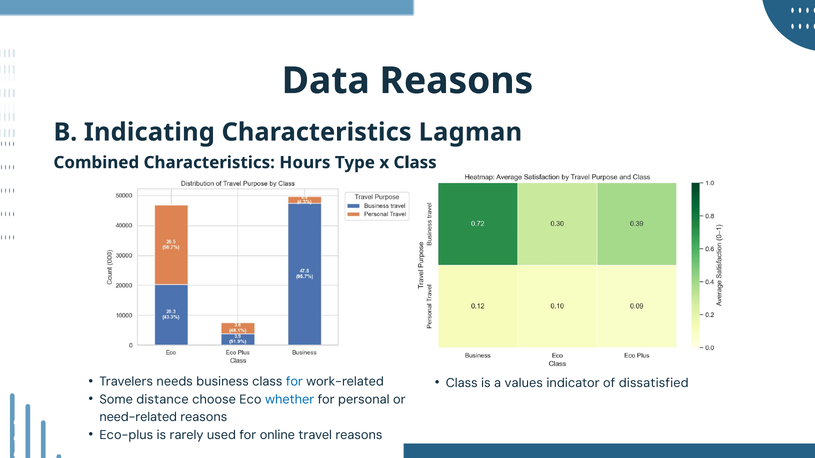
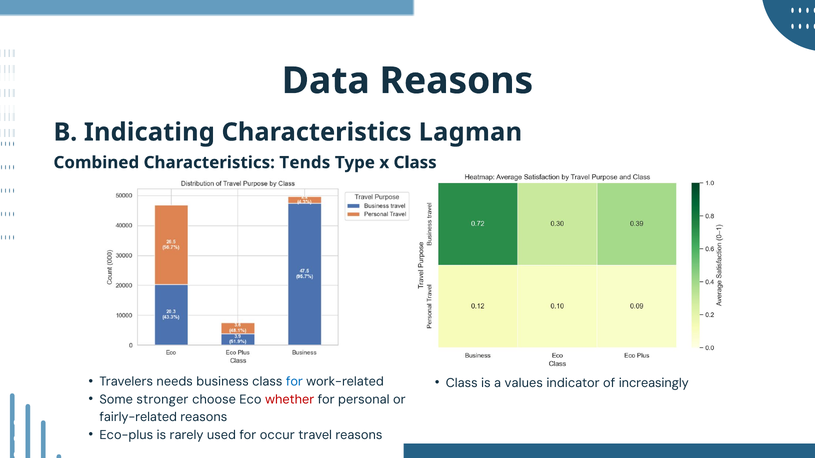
Hours: Hours -> Tends (305, 163)
dissatisfied: dissatisfied -> increasingly (654, 383)
distance: distance -> stronger (162, 400)
whether colour: blue -> red (290, 400)
need-related: need-related -> fairly-related (138, 418)
online: online -> occur (277, 435)
